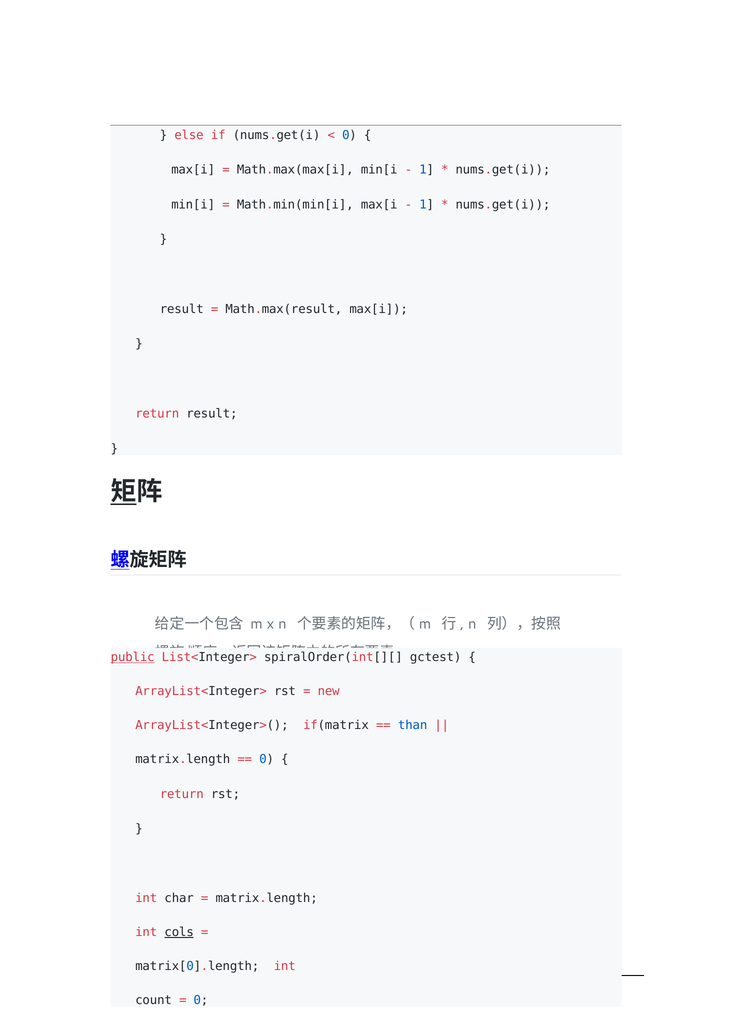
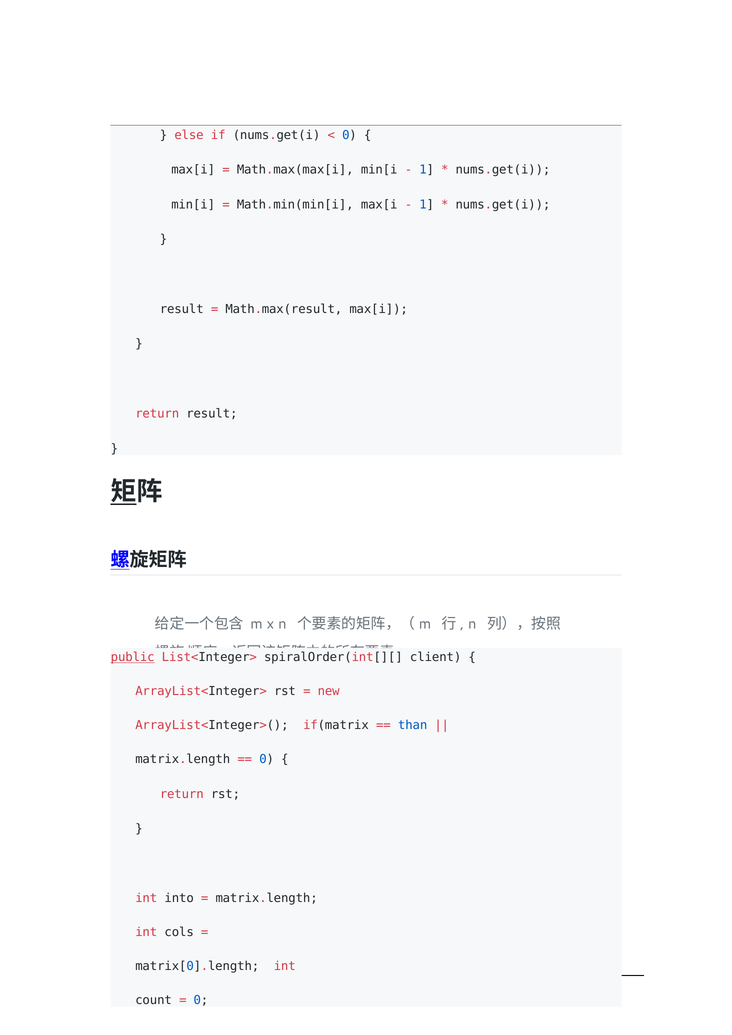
gctest: gctest -> client (436, 658)
char: char -> into (179, 899)
cols underline: present -> none (179, 933)
